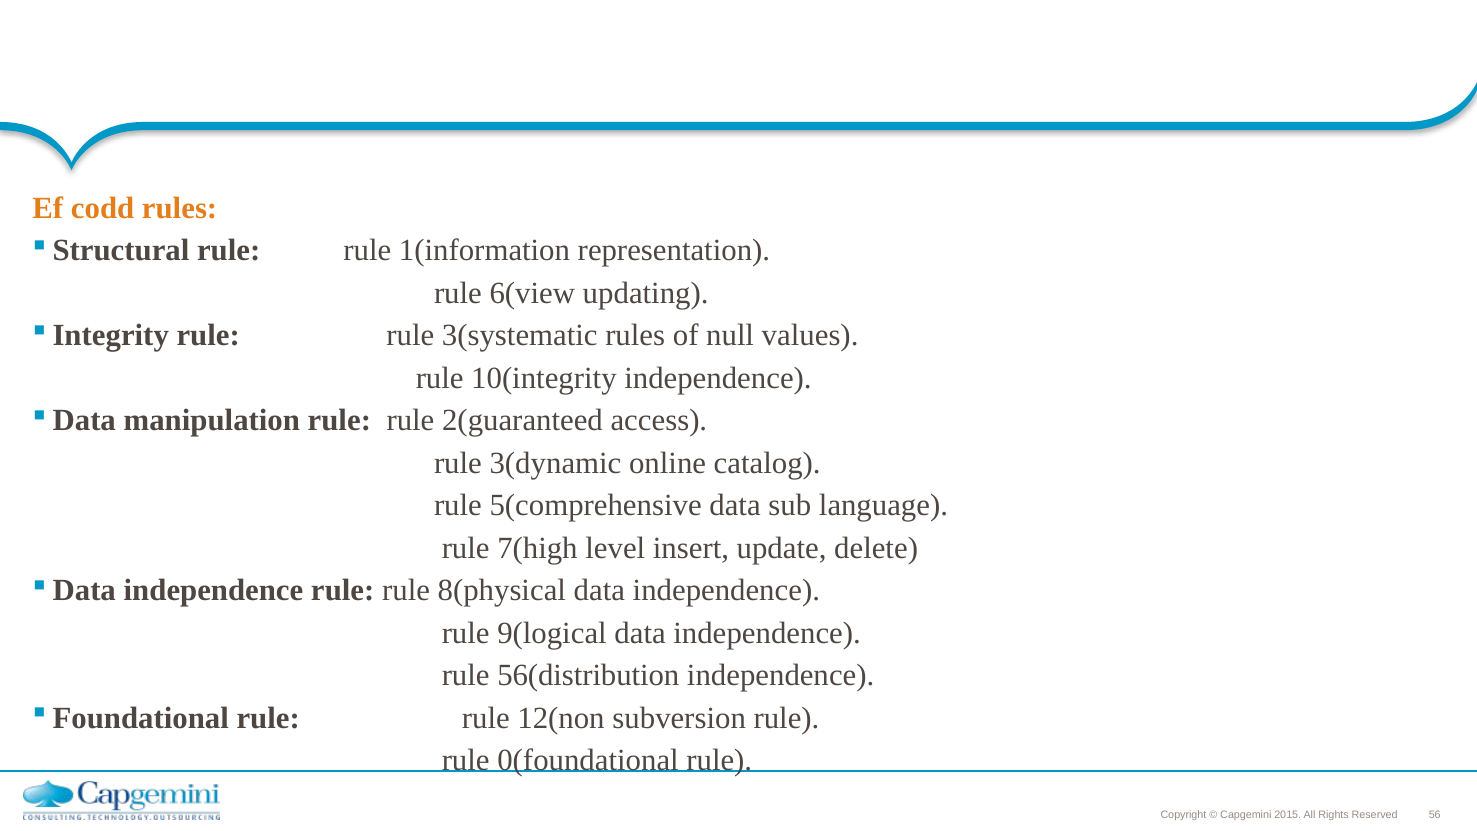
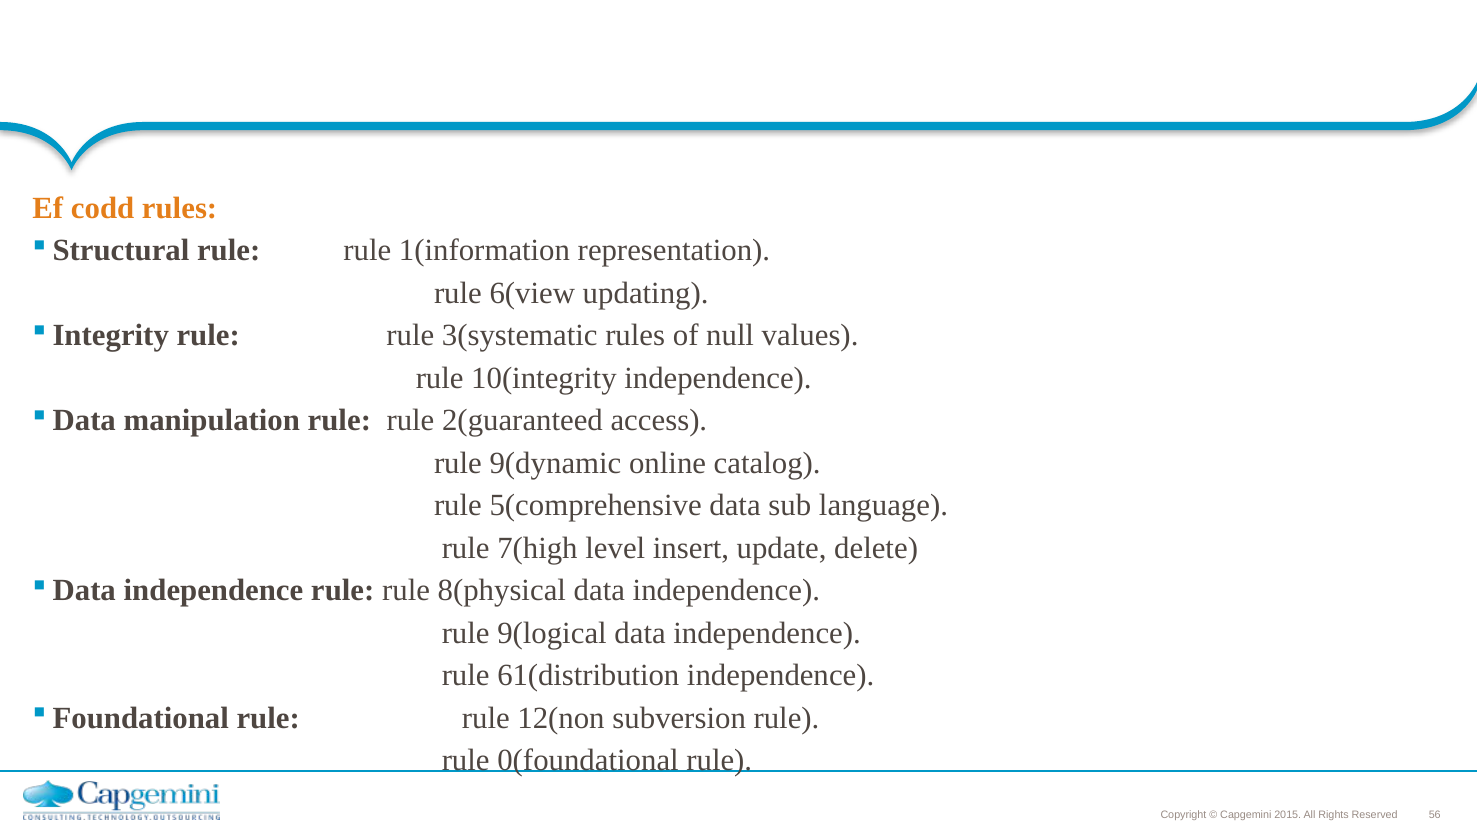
3(dynamic: 3(dynamic -> 9(dynamic (555, 463)
56(distribution: 56(distribution -> 61(distribution (588, 675)
